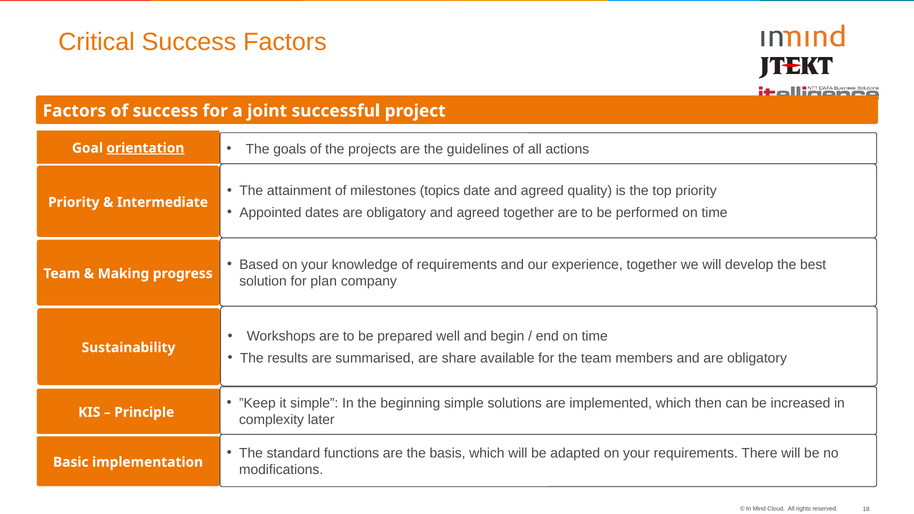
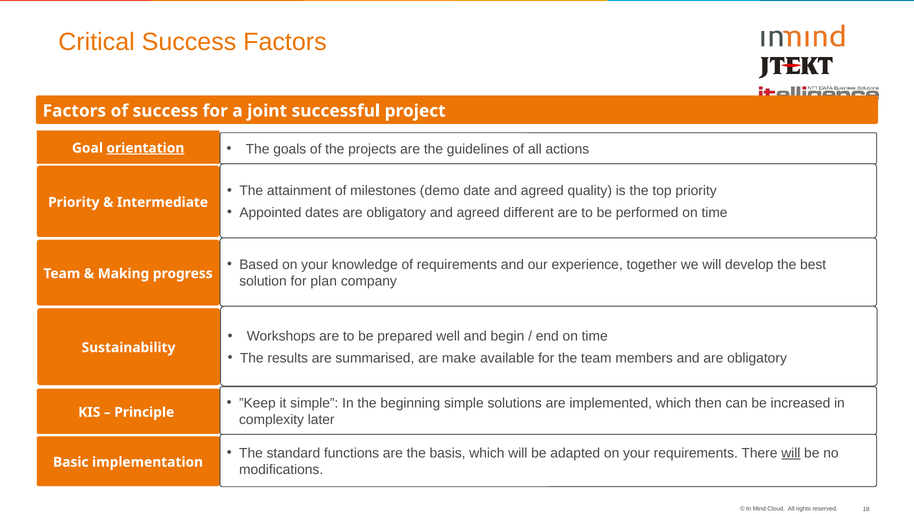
topics: topics -> demo (440, 191)
agreed together: together -> different (529, 213)
share: share -> make (459, 358)
will underline: none -> present (791, 453)
